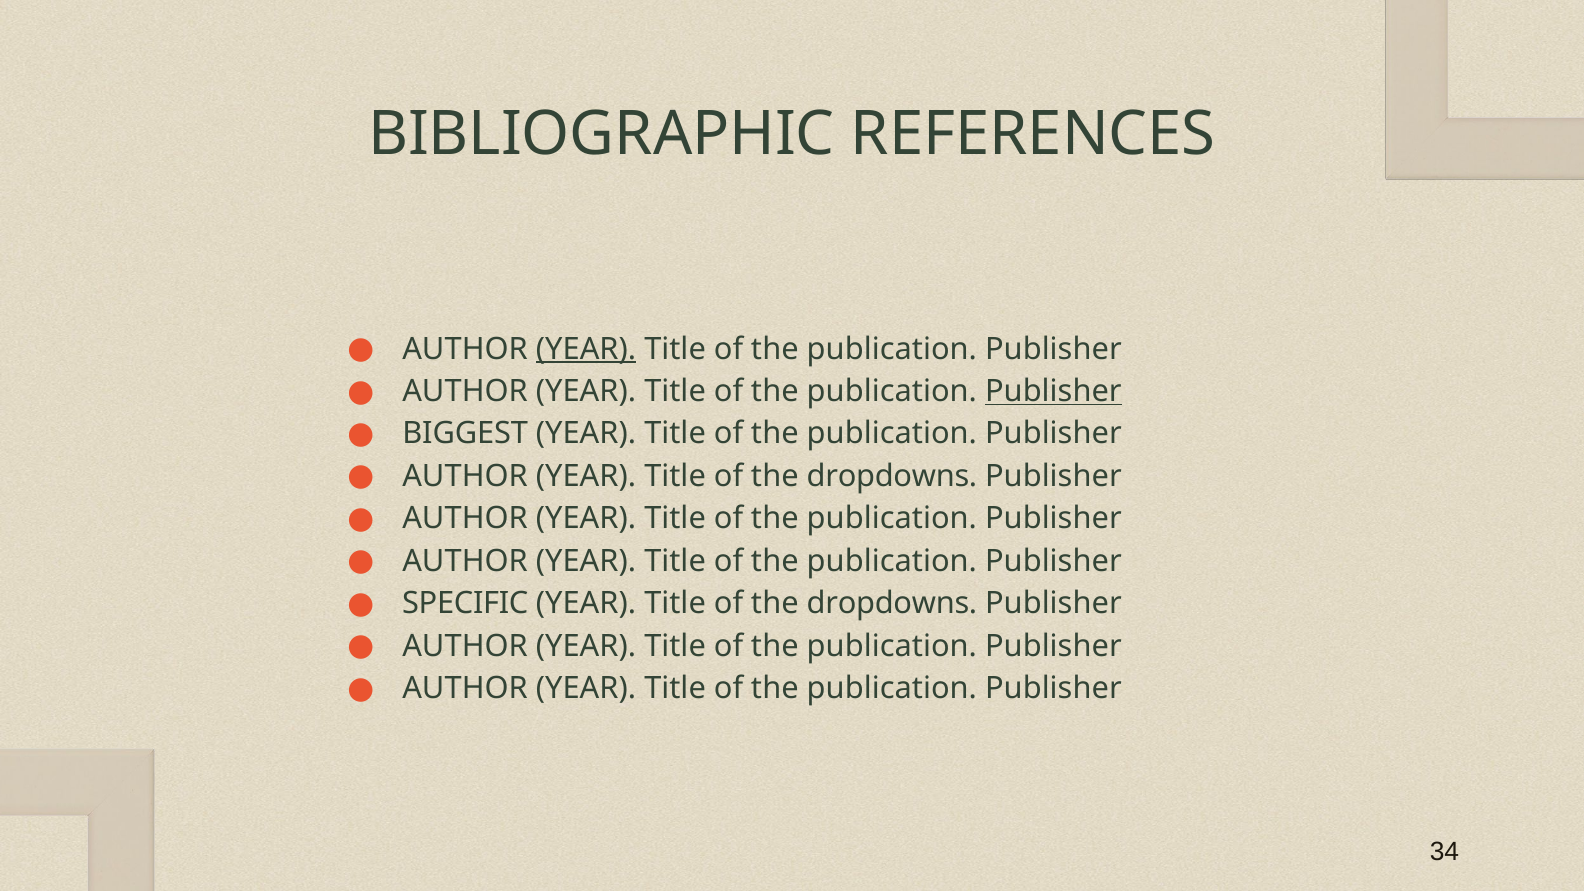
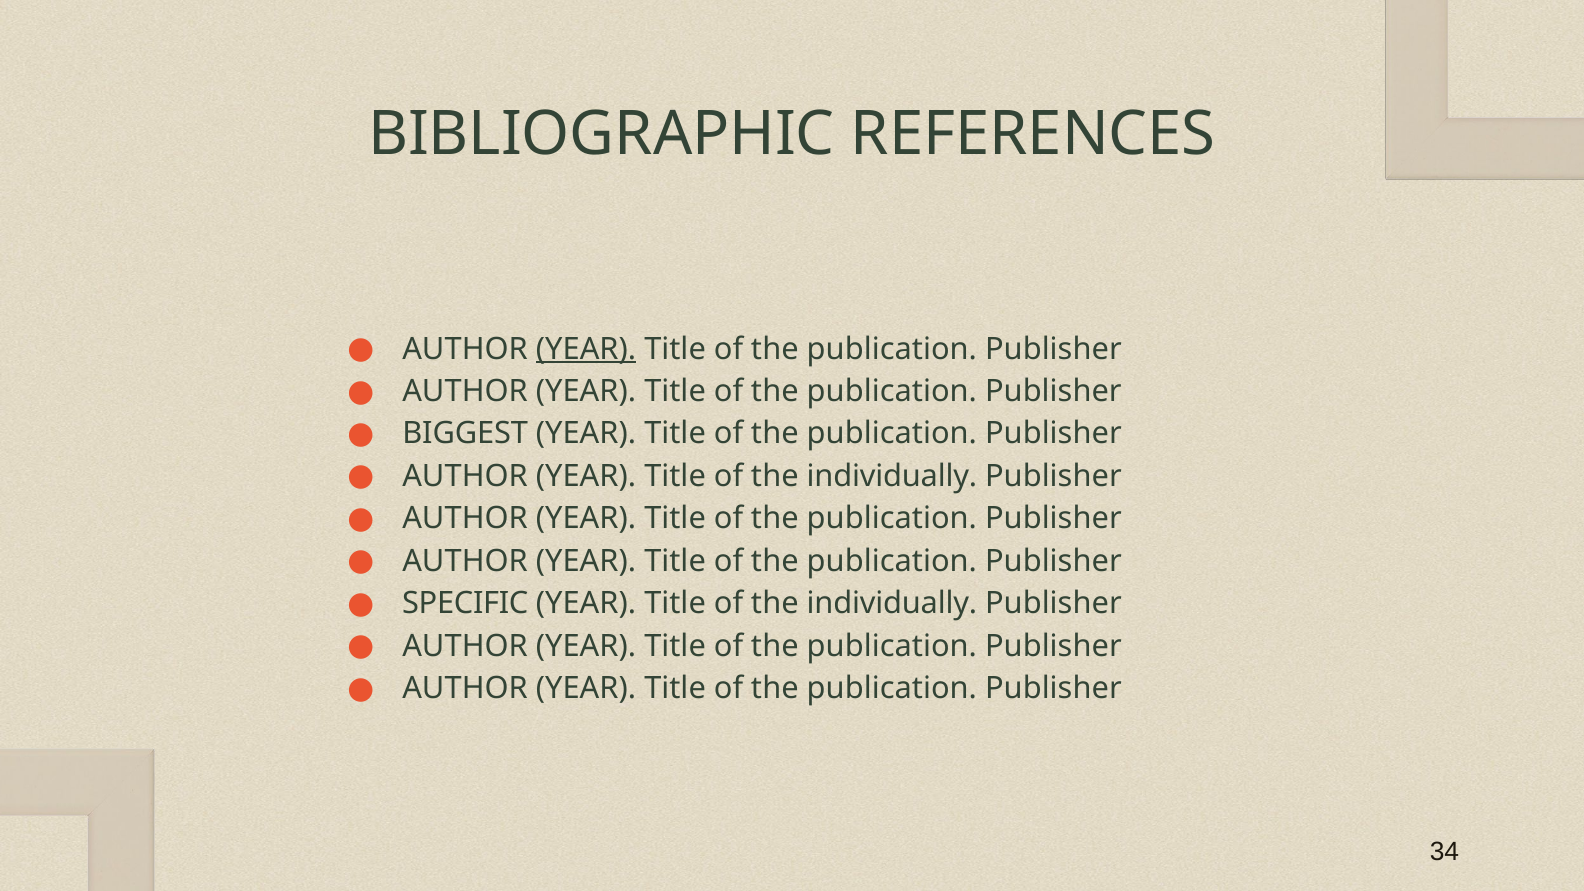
Publisher underline: present -> none (1053, 391)
dropdowns: dropdowns -> individually (892, 476)
dropdowns: dropdowns -> individually (892, 604)
